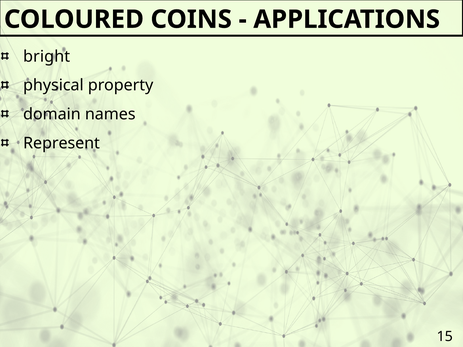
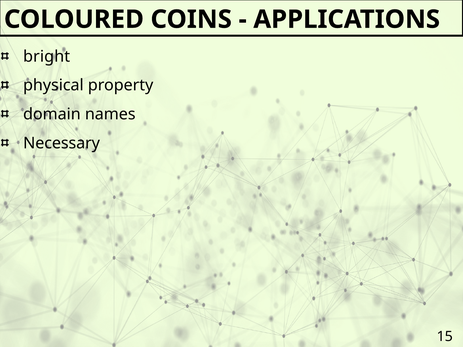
Represent: Represent -> Necessary (62, 143)
